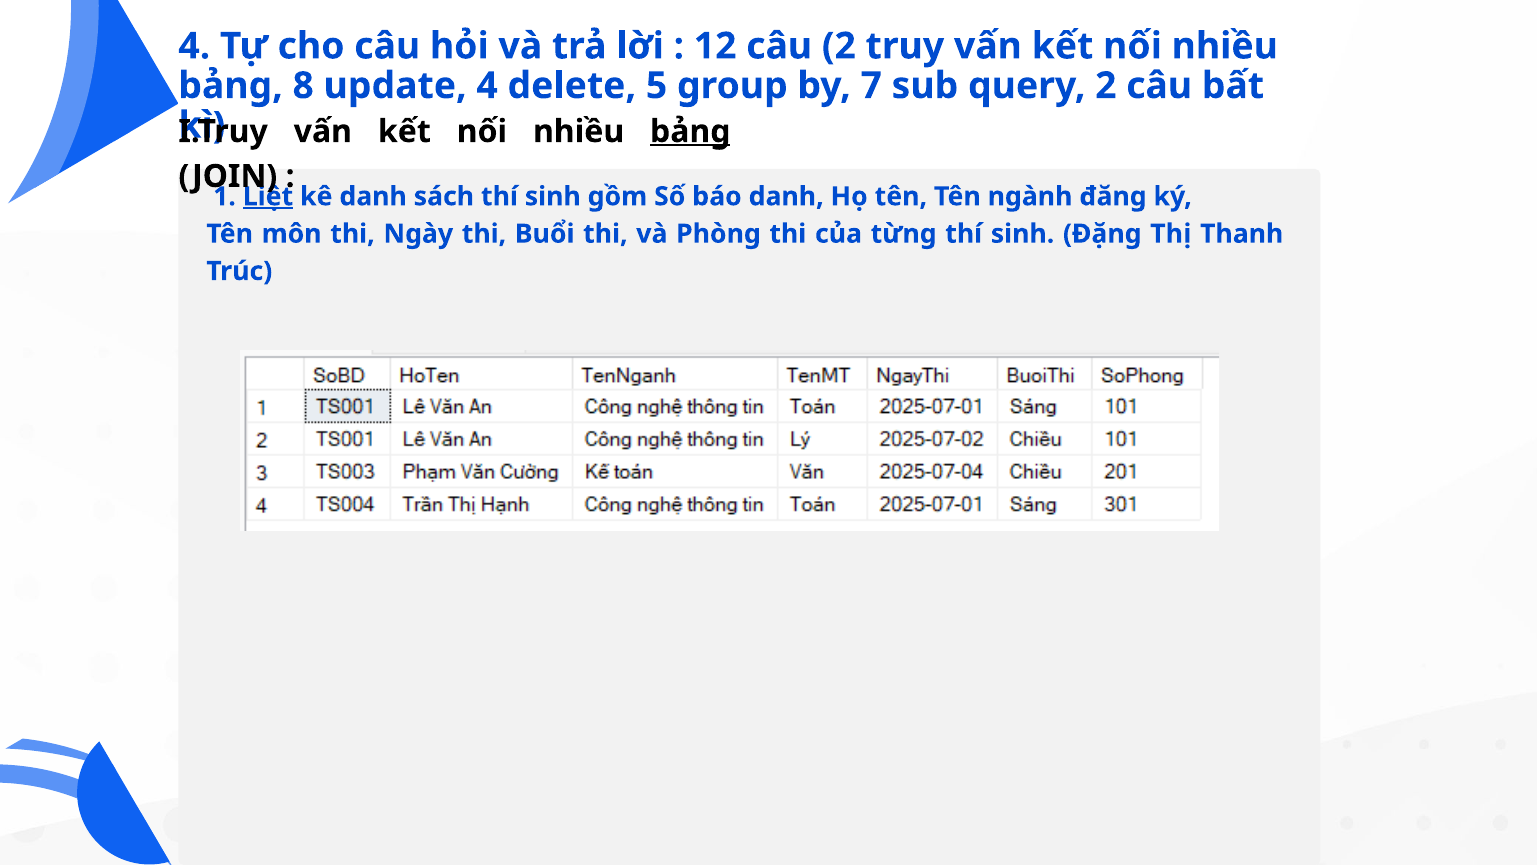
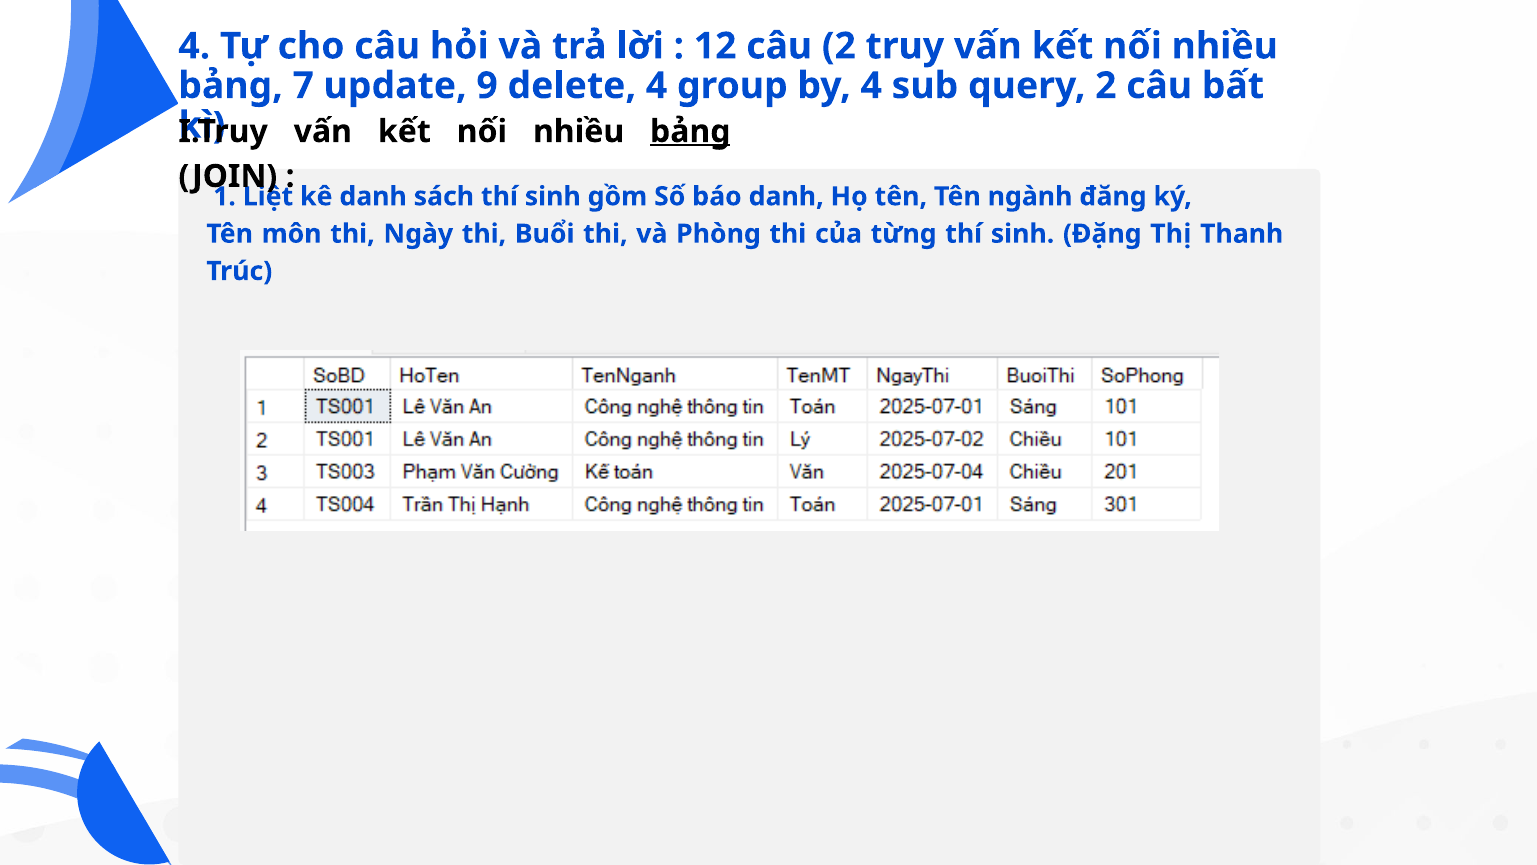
8: 8 -> 7 (303, 86)
update 4: 4 -> 9 (487, 86)
delete 5: 5 -> 4 (657, 86)
by 7: 7 -> 4 (871, 86)
Liệt underline: present -> none (268, 196)
